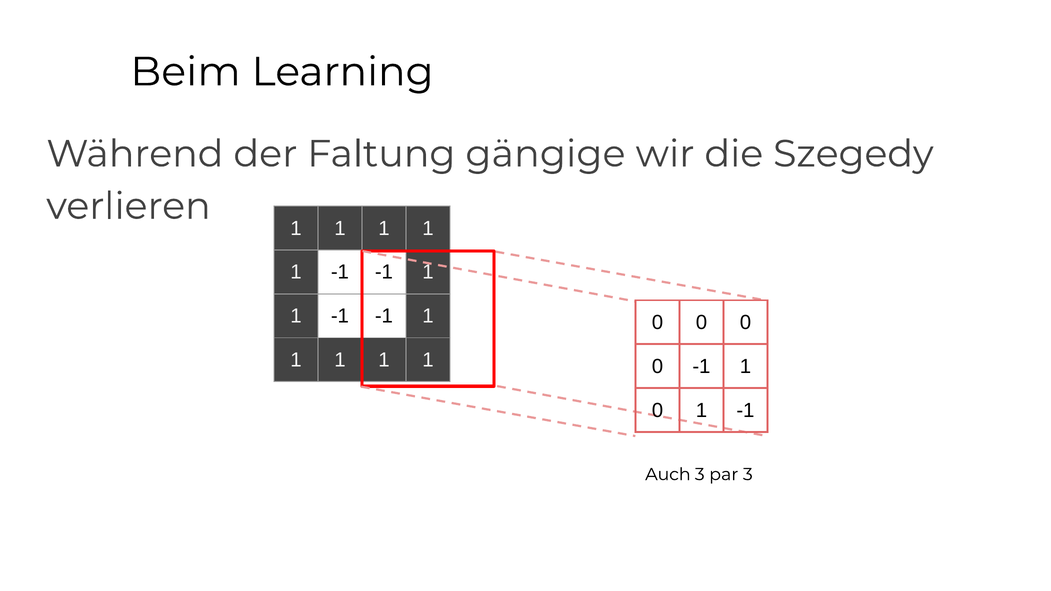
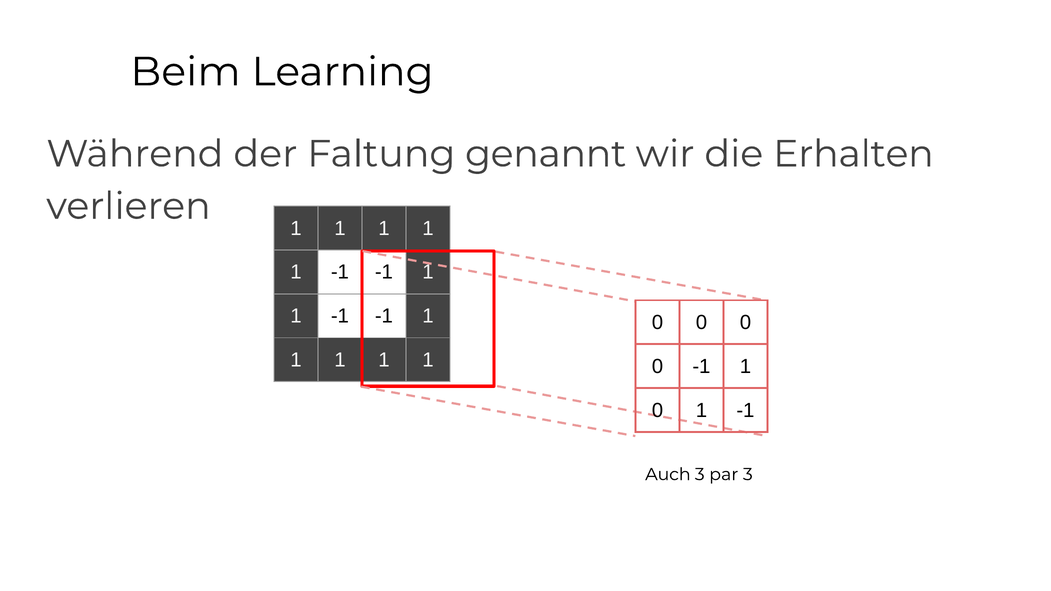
gängige: gängige -> genannt (546, 154)
Szegedy: Szegedy -> Erhalten (853, 154)
